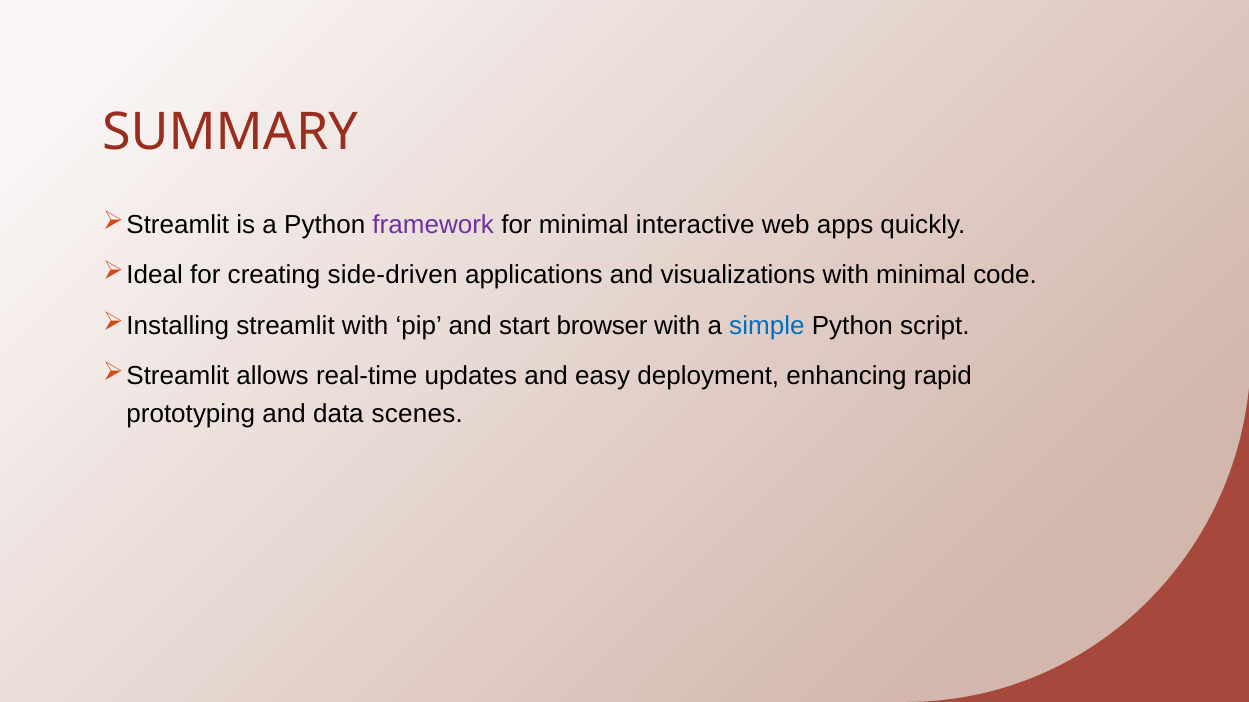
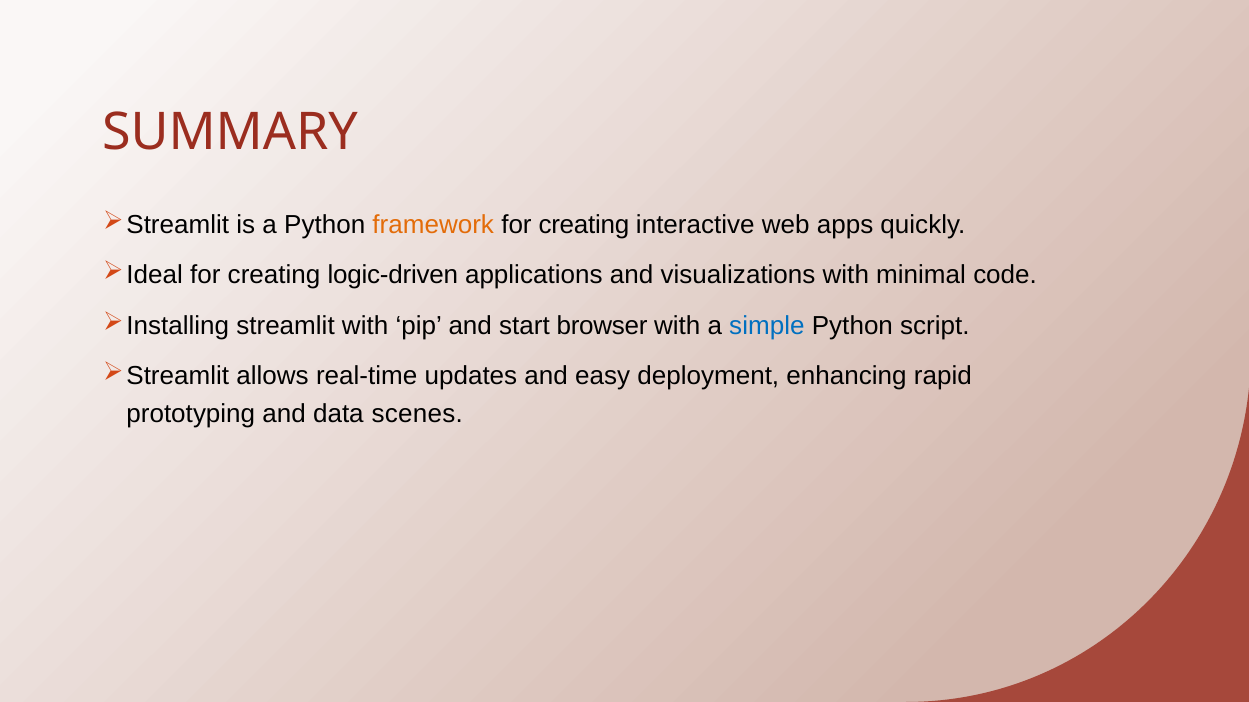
framework colour: purple -> orange (433, 225)
minimal: minimal -> creating (584, 225)
side-driven: side-driven -> logic-driven (393, 275)
